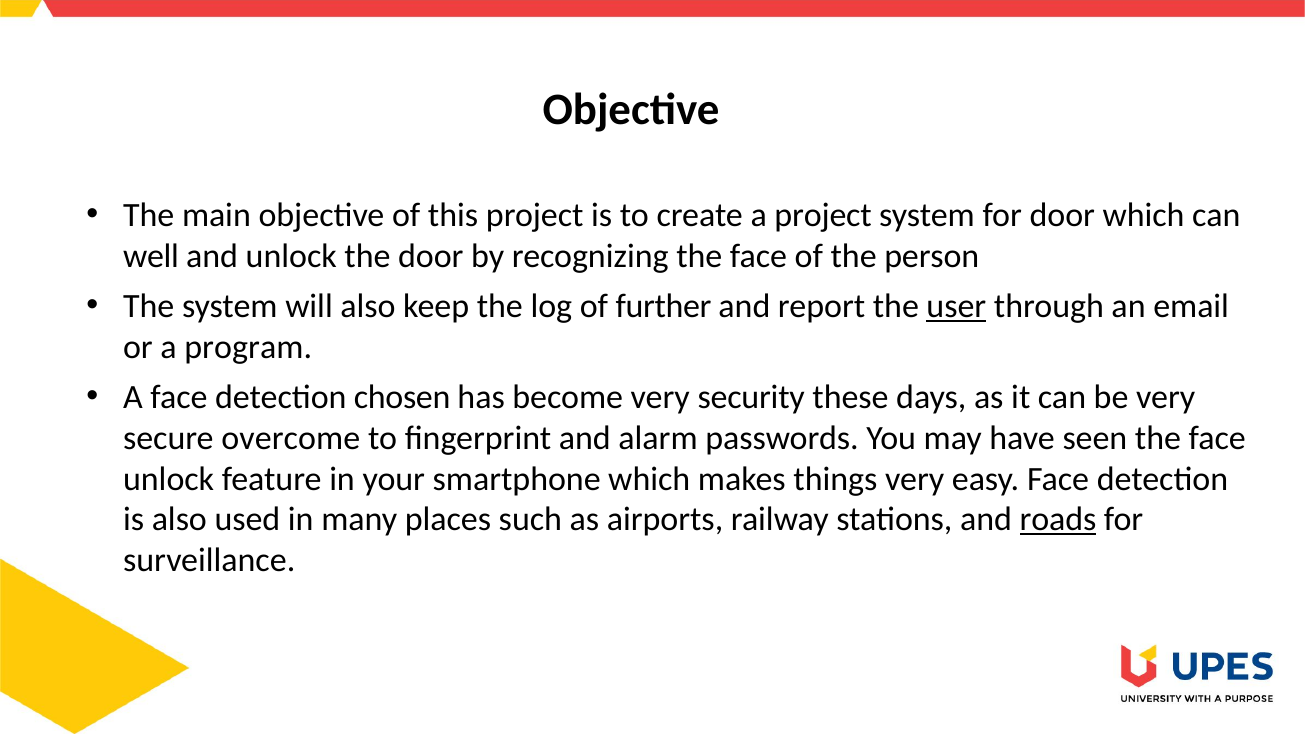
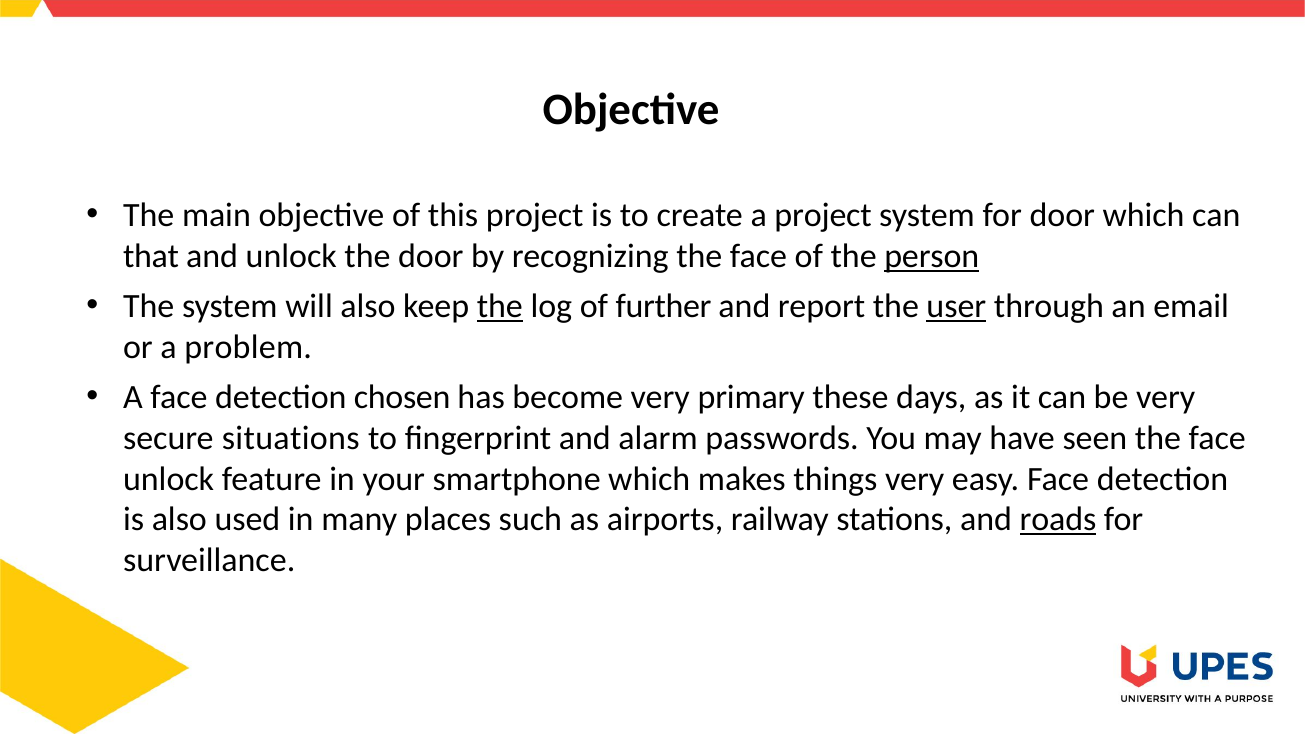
well: well -> that (151, 256)
person underline: none -> present (932, 256)
the underline: none -> present (500, 306)
program: program -> problem (248, 347)
security: security -> primary (751, 397)
overcome: overcome -> situations (291, 438)
